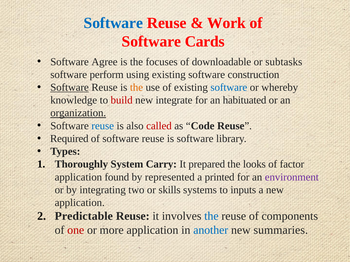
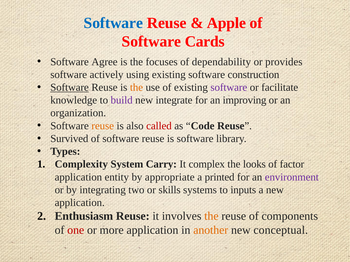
Work: Work -> Apple (226, 23)
downloadable: downloadable -> dependability (221, 62)
subtasks: subtasks -> provides (284, 62)
perform: perform -> actively (107, 75)
software colour: blue -> purple (229, 88)
whereby: whereby -> facilitate (280, 88)
build colour: red -> purple (122, 100)
habituated: habituated -> improving (245, 100)
organization underline: present -> none (78, 113)
reuse colour: blue -> orange (103, 126)
Required: Required -> Survived (69, 139)
Thoroughly: Thoroughly -> Complexity (81, 164)
prepared: prepared -> complex (207, 164)
found: found -> entity (117, 177)
represented: represented -> appropriate (170, 177)
Predictable: Predictable -> Enthusiasm (84, 216)
the colour: blue -> orange (211, 216)
another colour: blue -> orange (211, 230)
summaries: summaries -> conceptual (281, 230)
